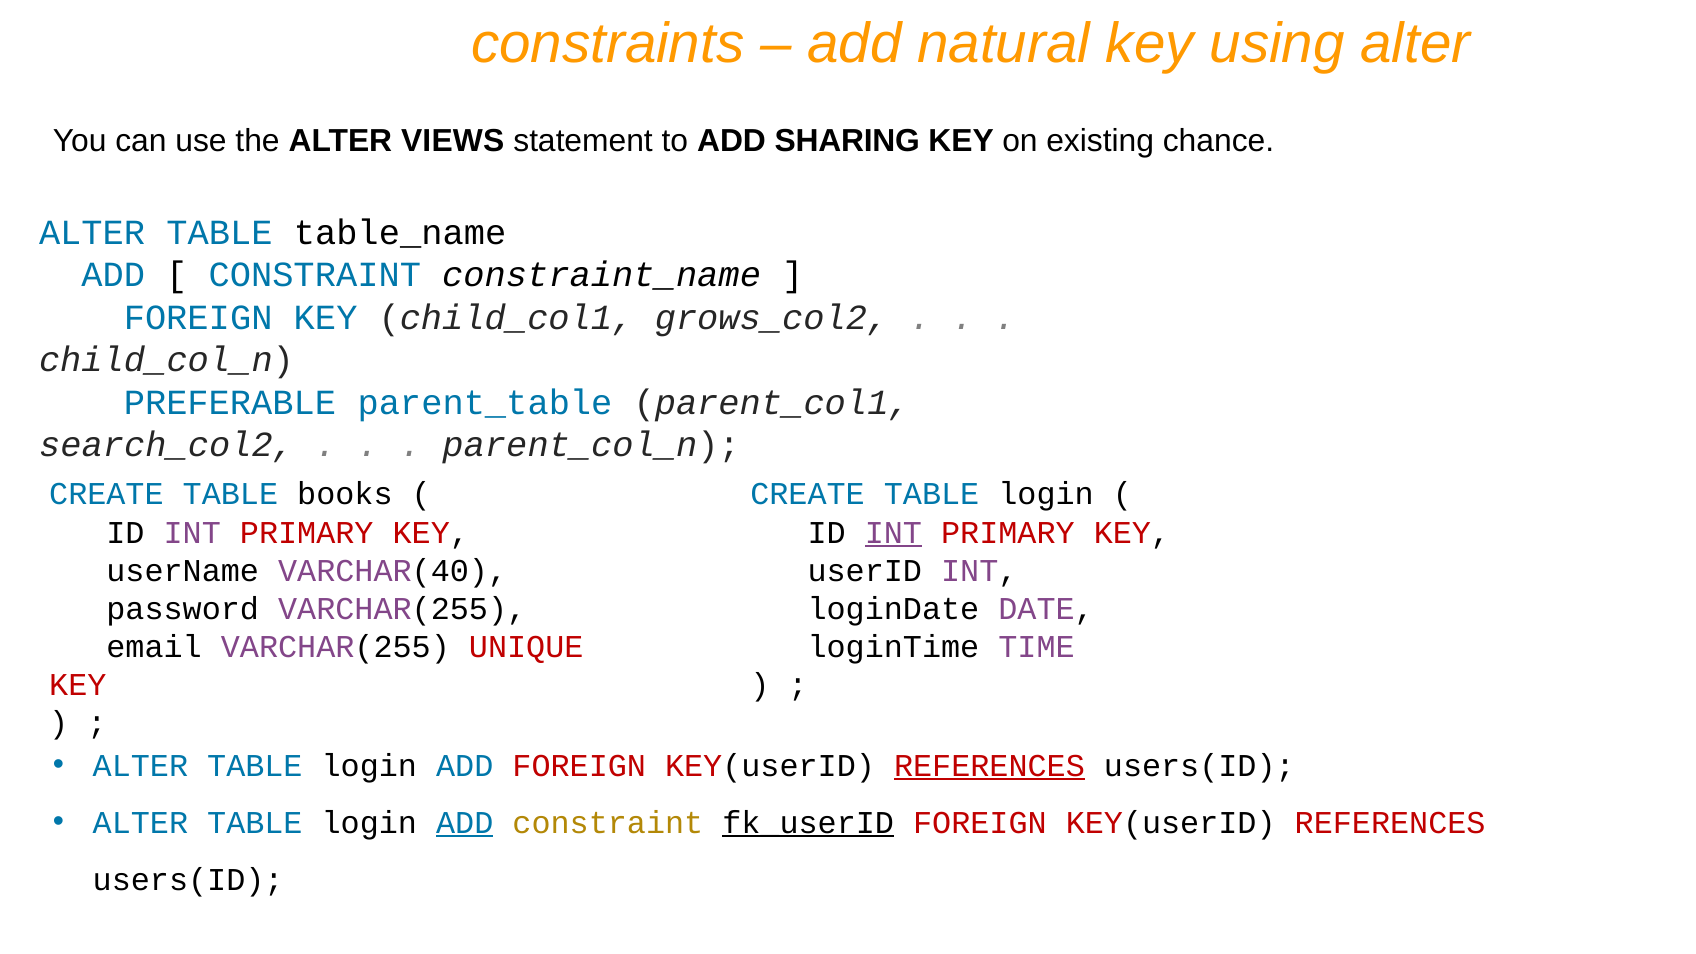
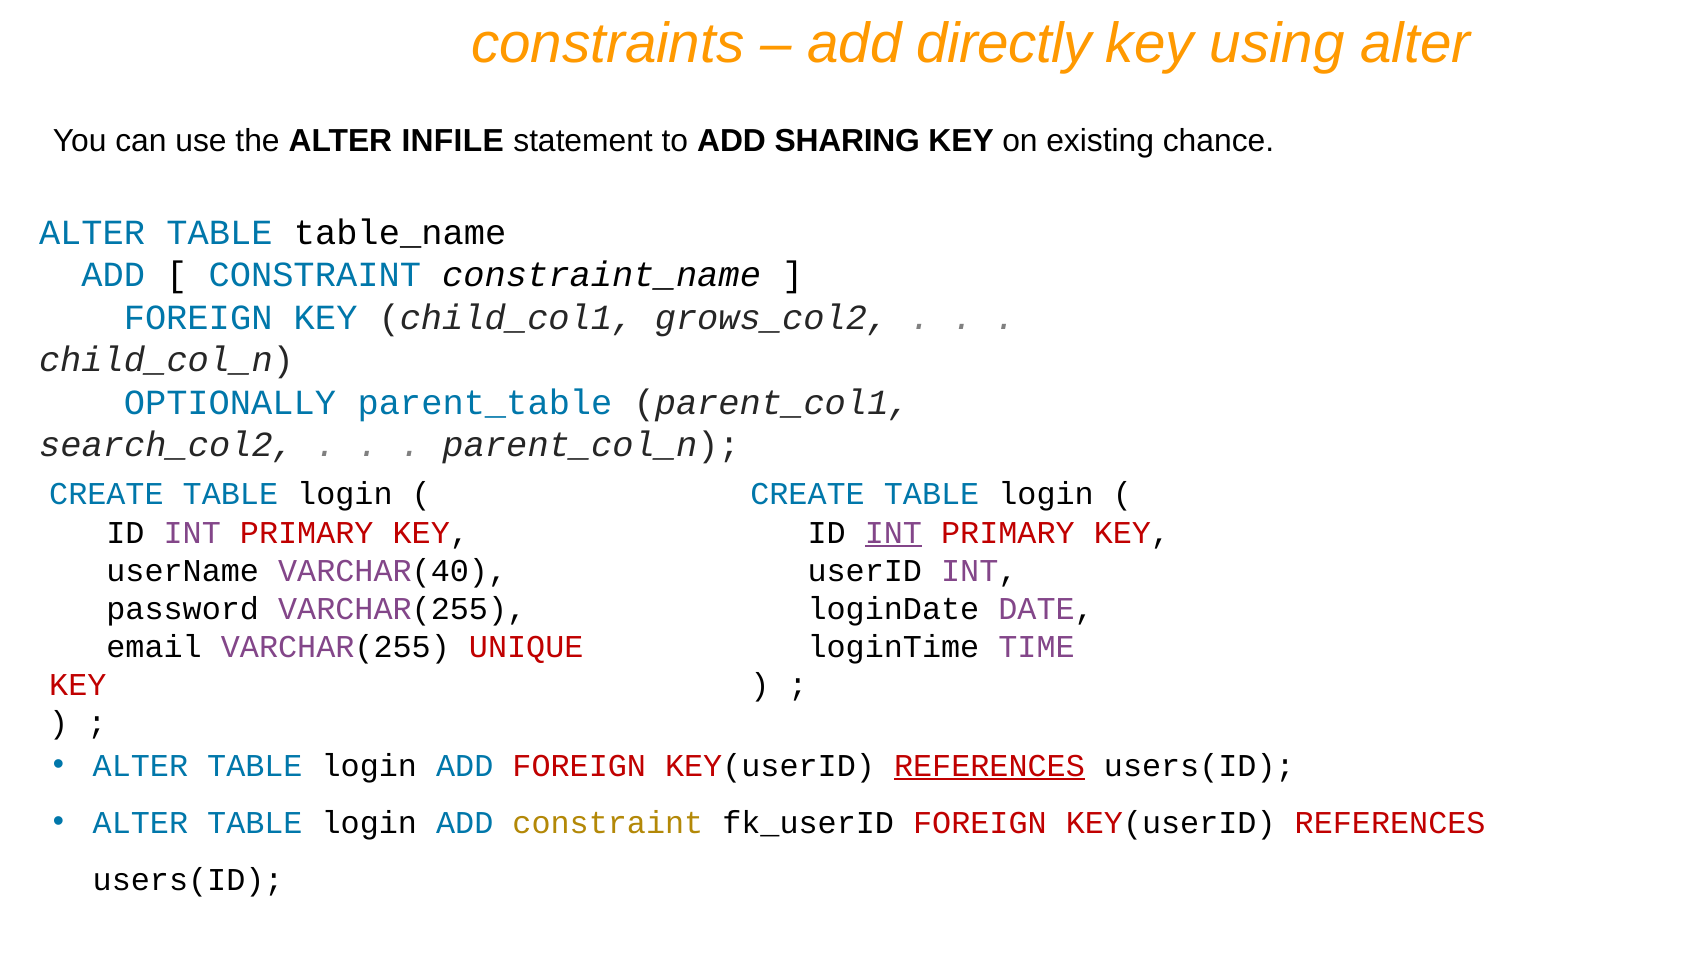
natural: natural -> directly (1004, 44)
VIEWS: VIEWS -> INFILE (453, 141)
PREFERABLE: PREFERABLE -> OPTIONALLY (230, 402)
books: books -> login (345, 494)
ADD underline: present -> none (465, 823)
fk_userID underline: present -> none (808, 823)
